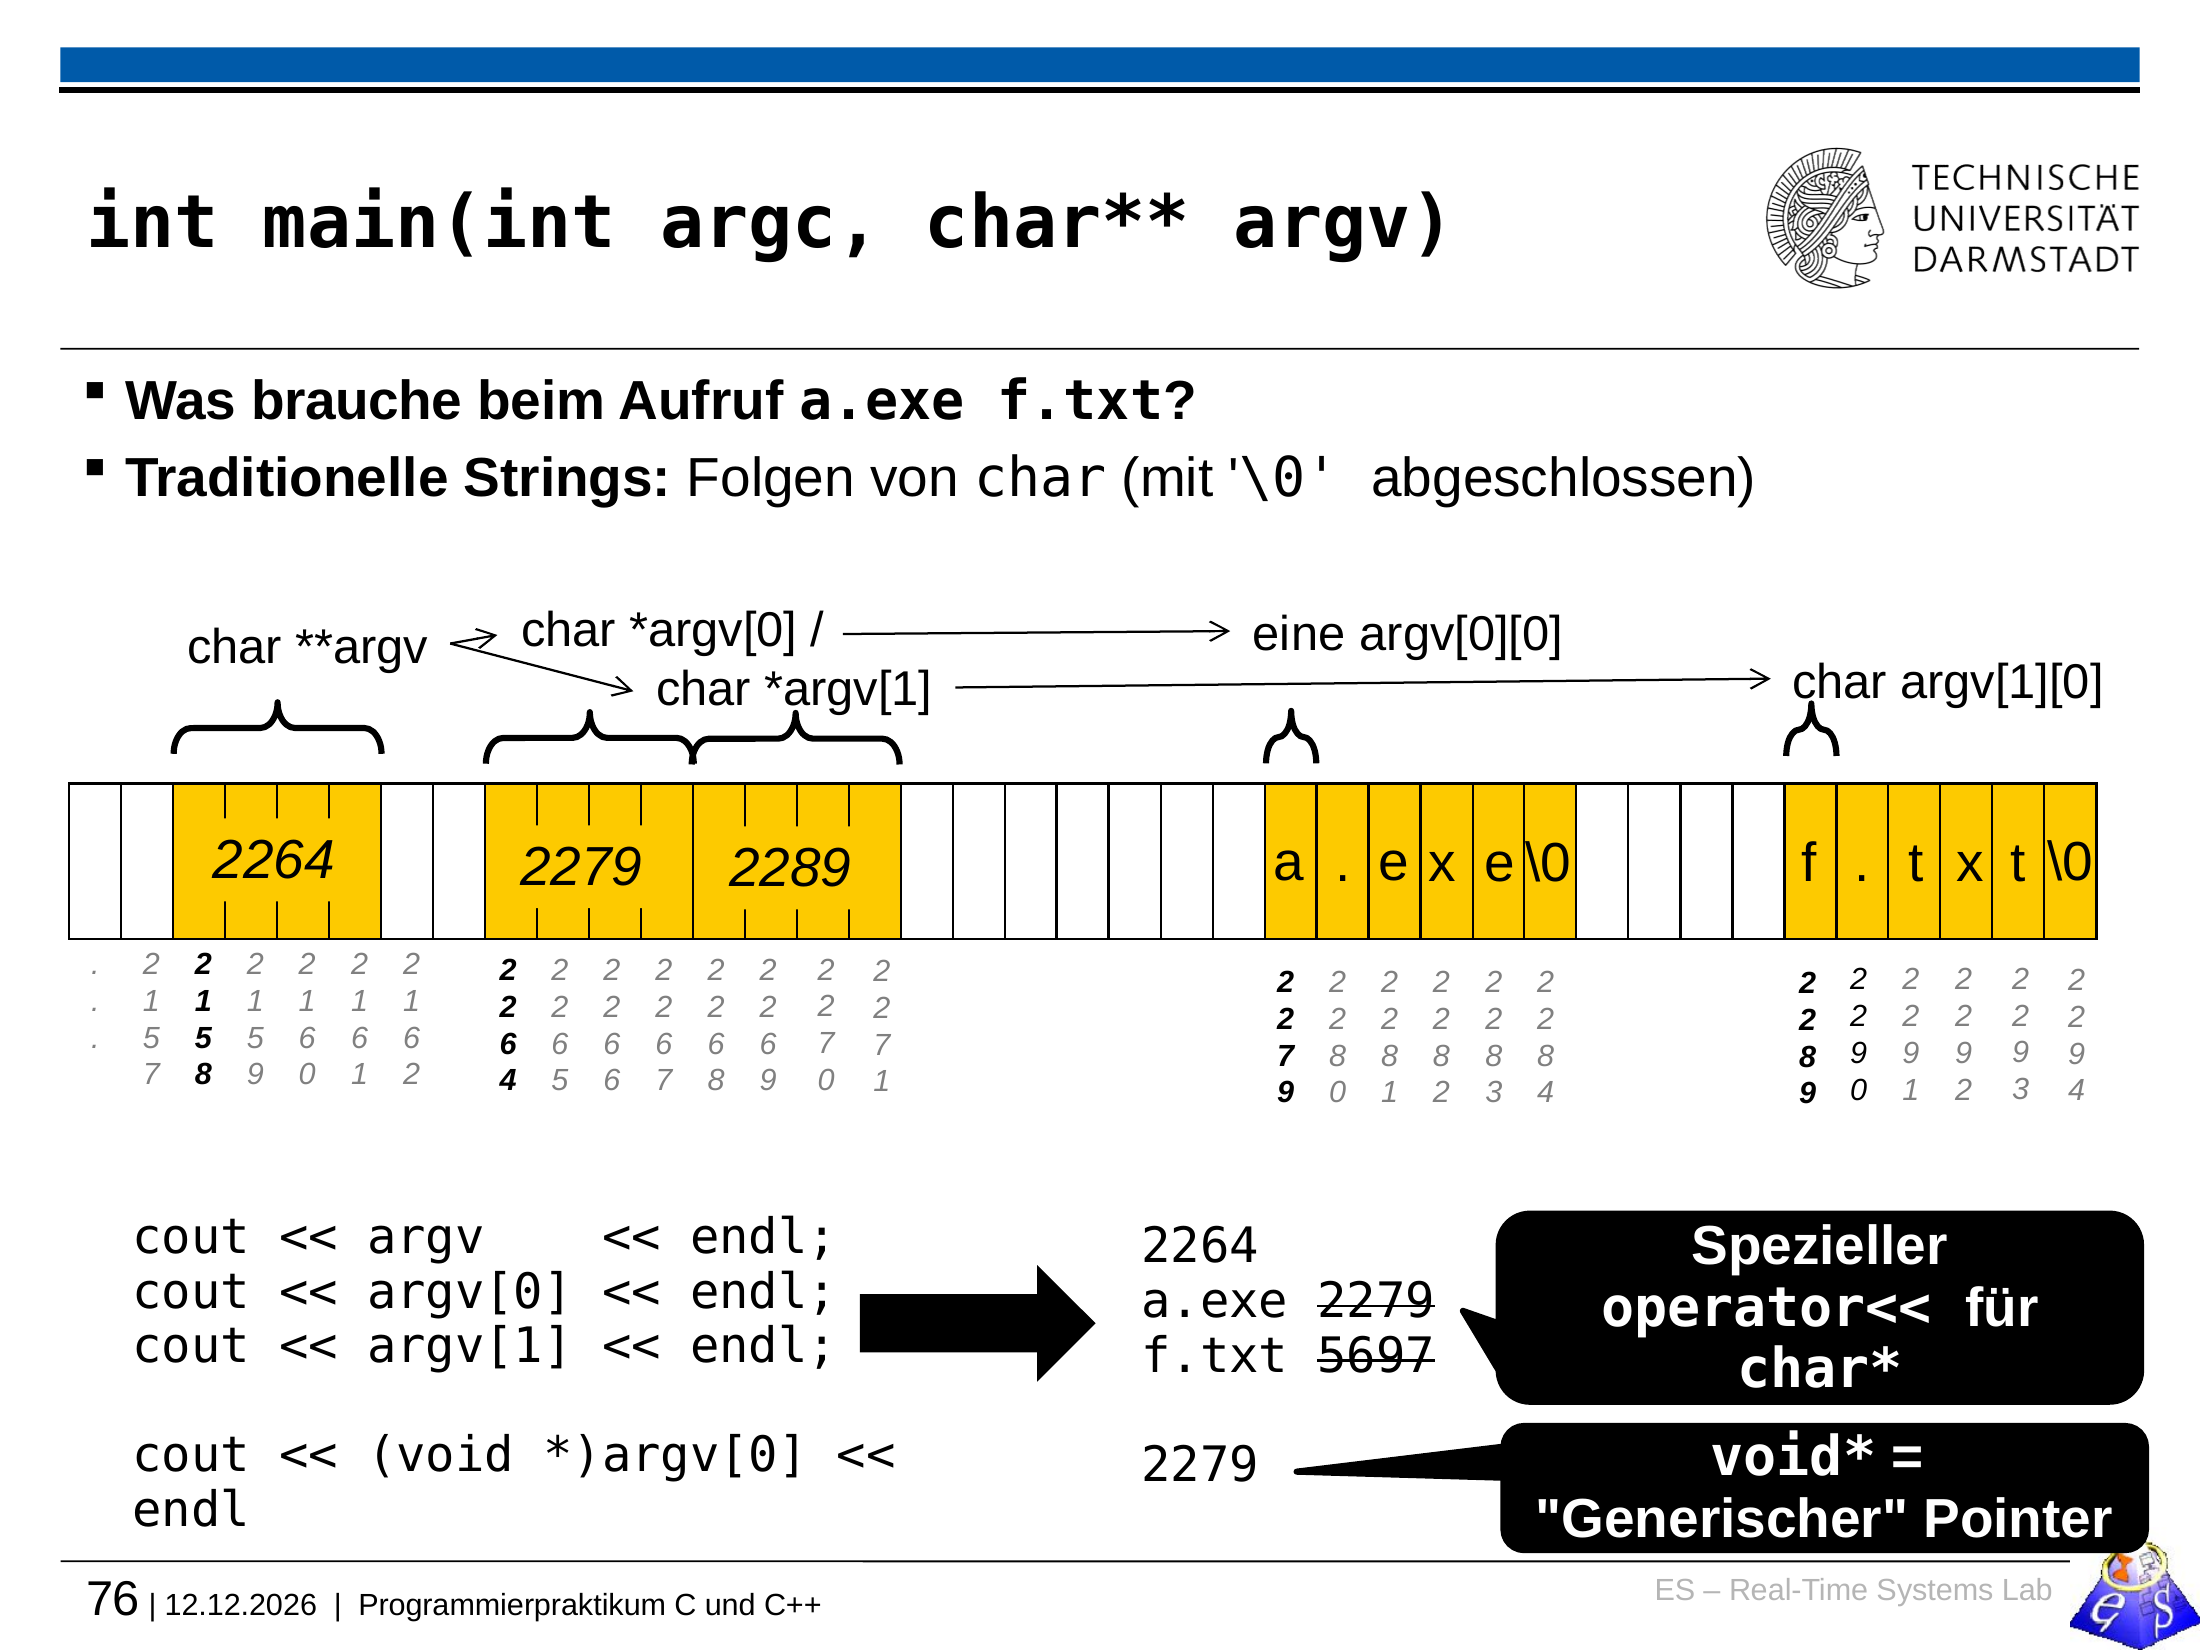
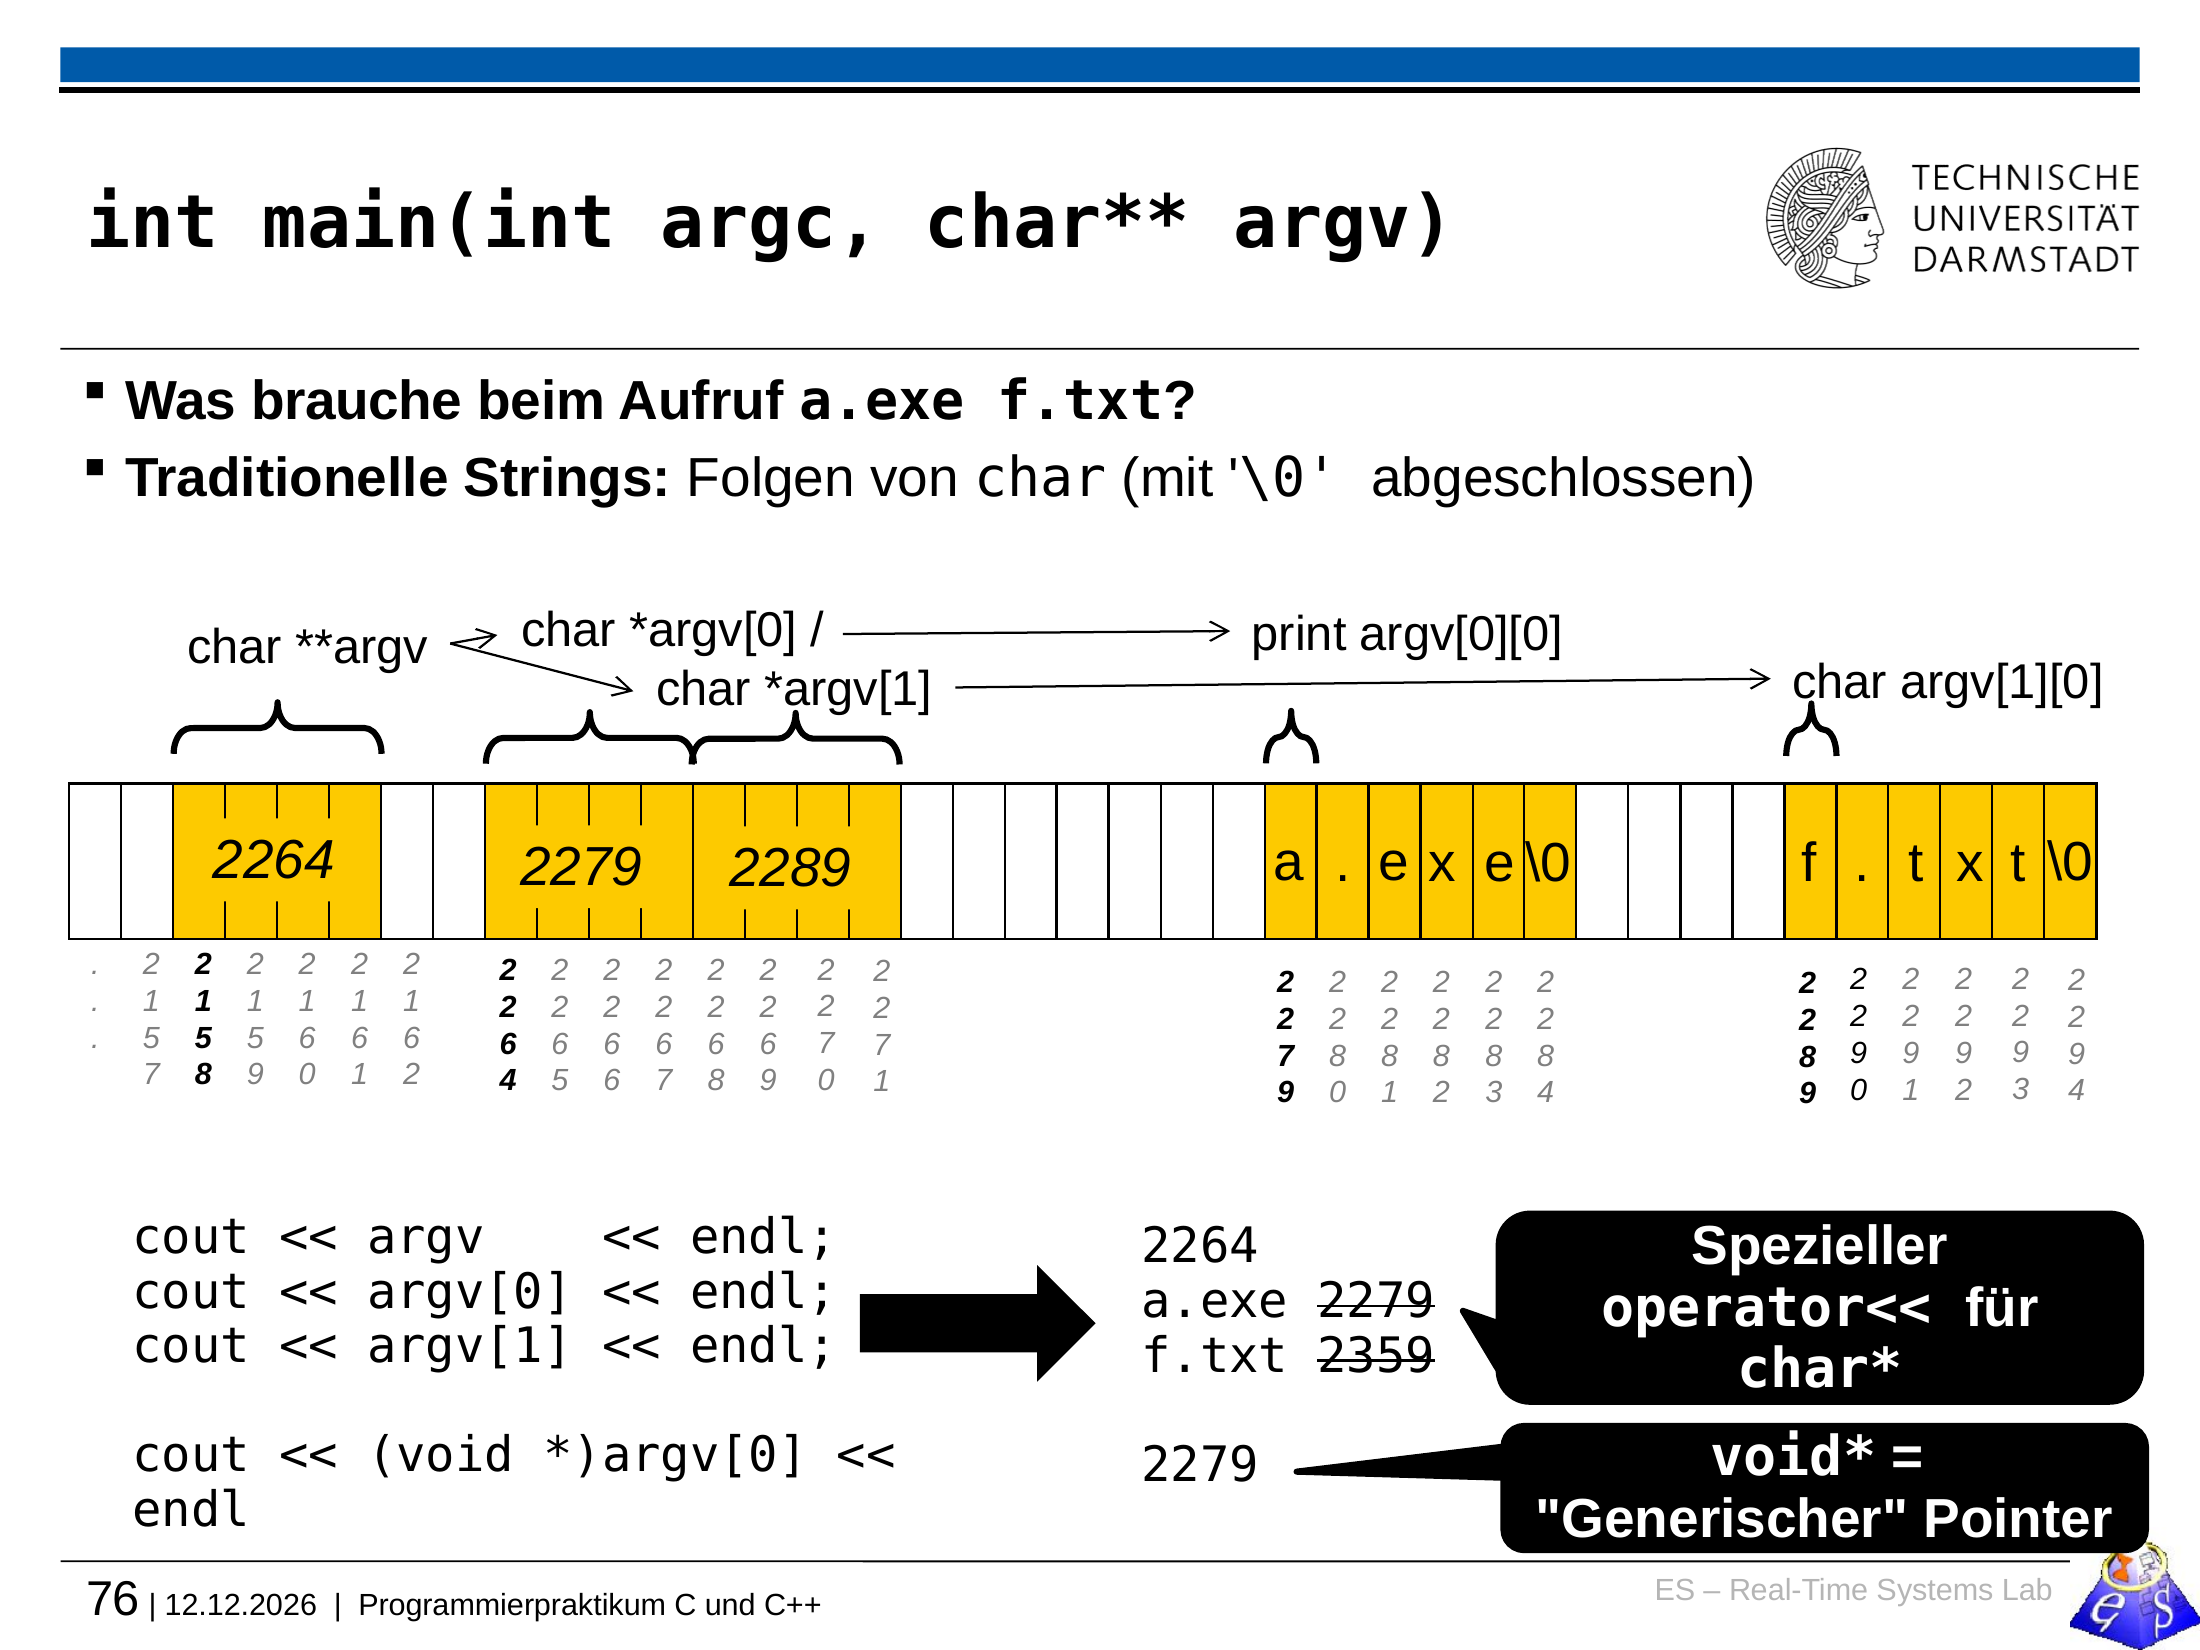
eine: eine -> print (1299, 635)
5697: 5697 -> 2359 (1376, 1356)
